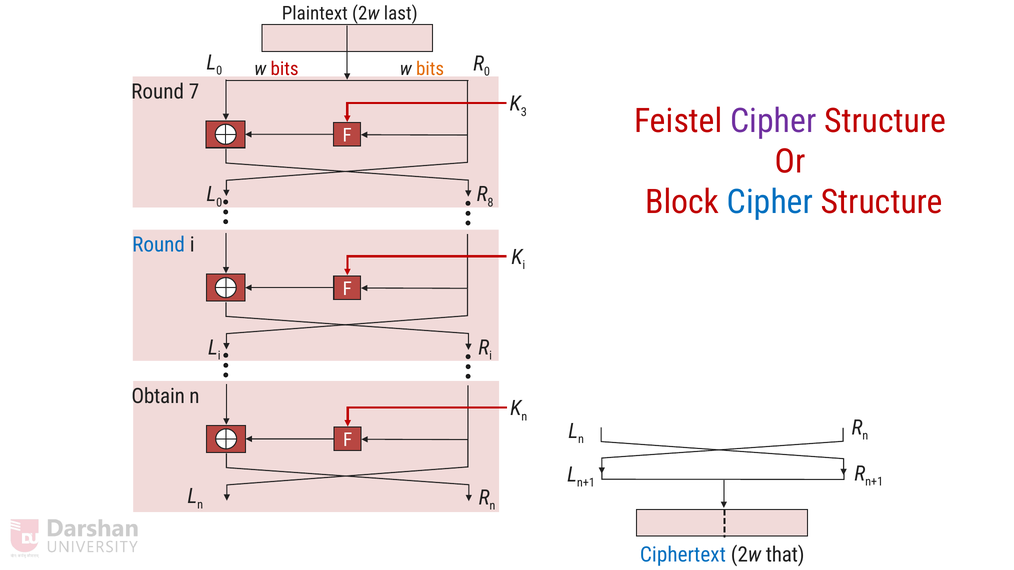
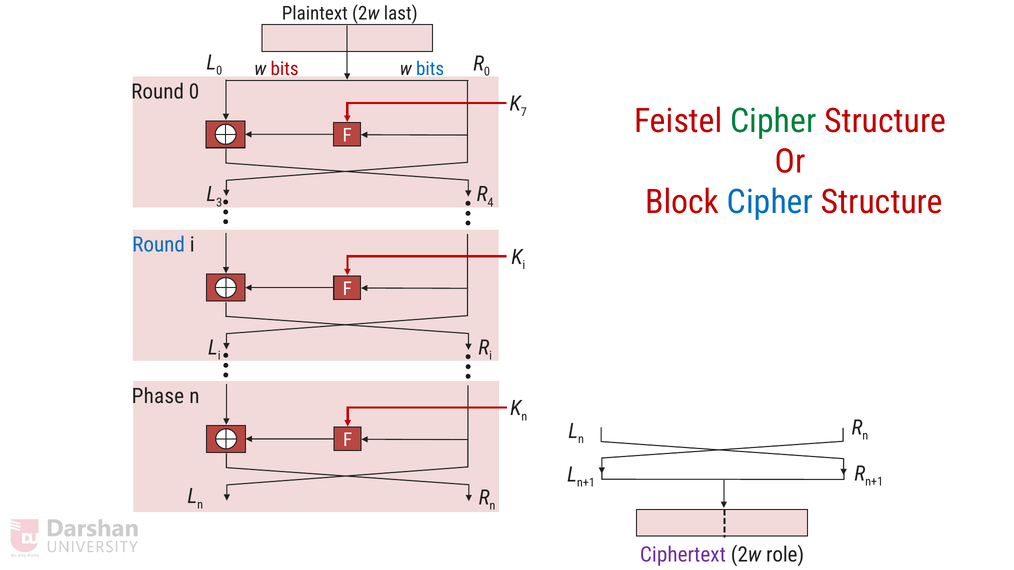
bits colour: orange -> blue (430, 69)
Round 7: 7 -> 0 (194, 92)
3: 3 -> 7 (524, 112)
Cipher colour: purple -> green (773, 121)
0: 0 -> 3 (219, 203)
8: 8 -> 4 (490, 203)
Obtain: Obtain -> Phase (158, 396)
Ciphertext colour: blue -> purple (683, 555)
that: that -> role (785, 555)
